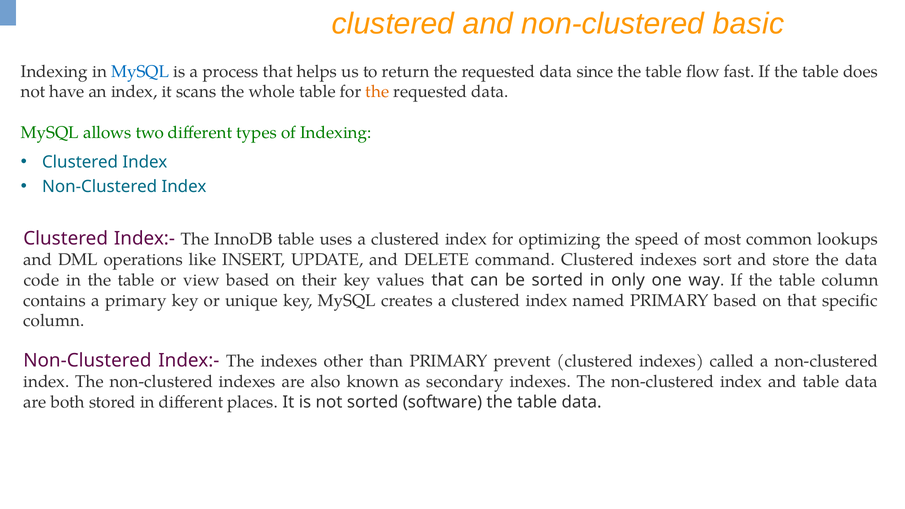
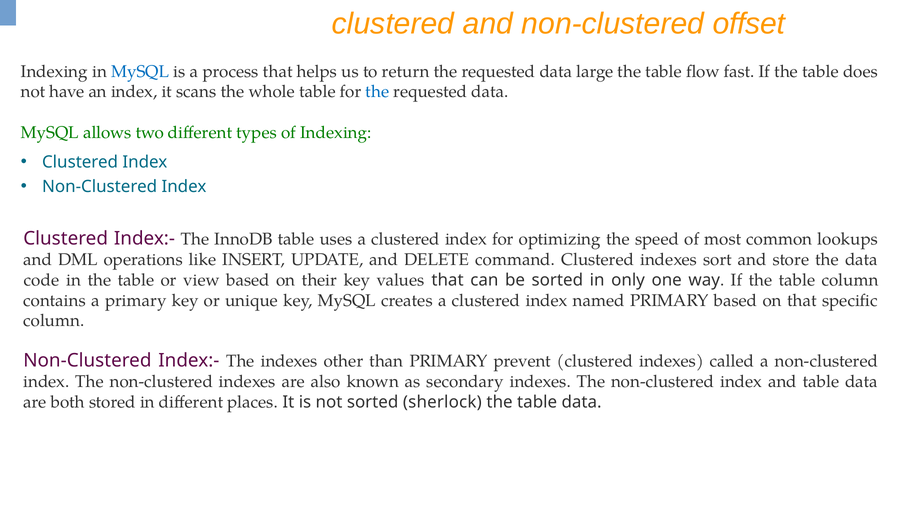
basic: basic -> offset (749, 24)
since: since -> large (595, 71)
the colour: orange -> blue (377, 92)
software: software -> sherlock (442, 402)
